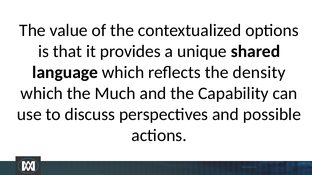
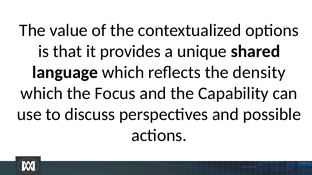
Much: Much -> Focus (115, 94)
